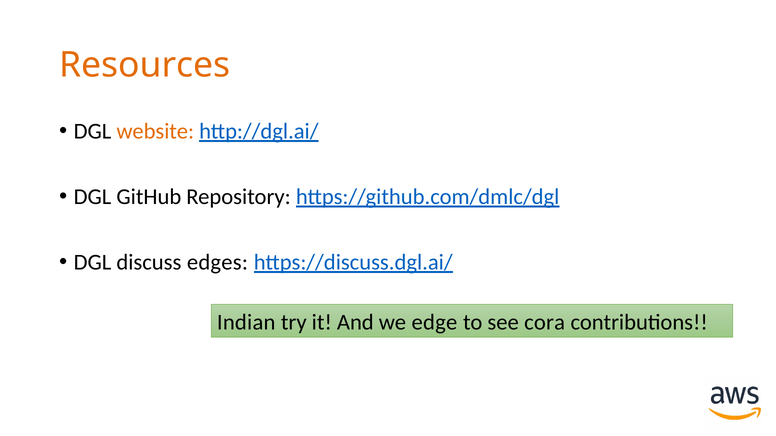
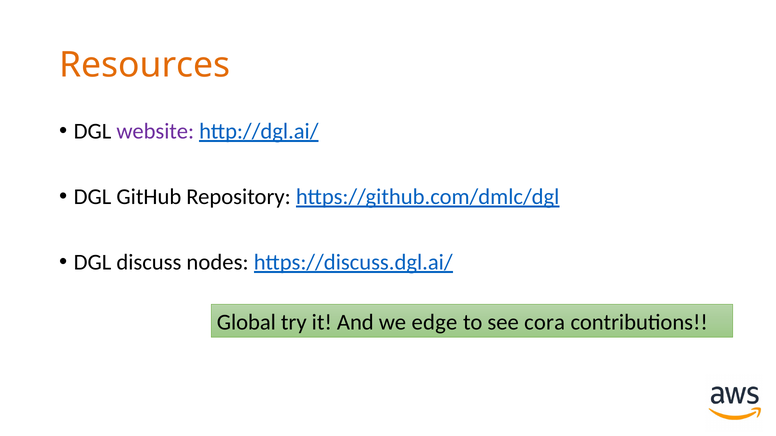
website colour: orange -> purple (155, 132)
edges: edges -> nodes (218, 263)
Indian: Indian -> Global (246, 323)
